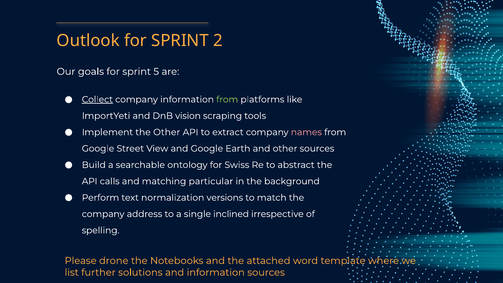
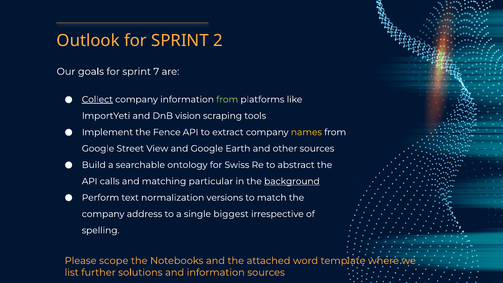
5: 5 -> 7 (156, 72)
the Other: Other -> Fence (167, 132)
names colour: pink -> yellow (306, 132)
background underline: none -> present (292, 181)
inclined: inclined -> biggest (231, 214)
drone: drone -> scope (114, 261)
